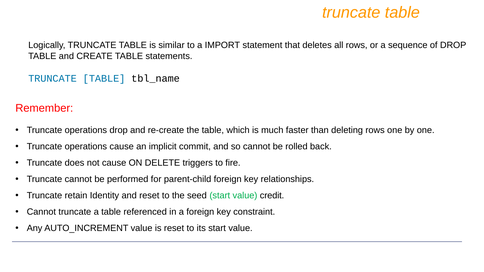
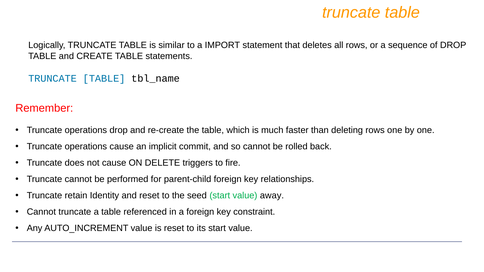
credit: credit -> away (272, 196)
